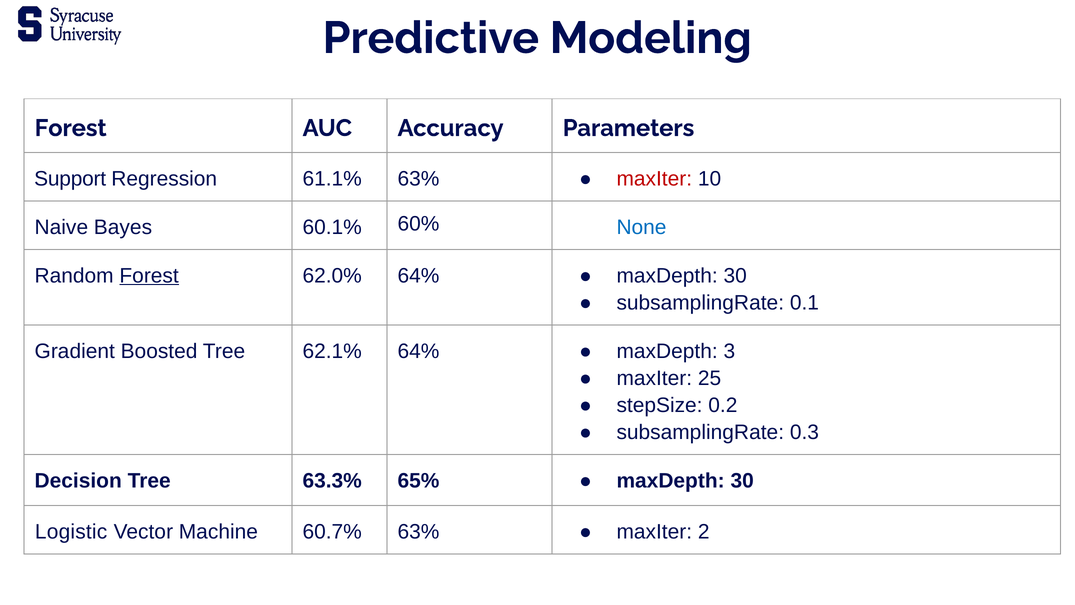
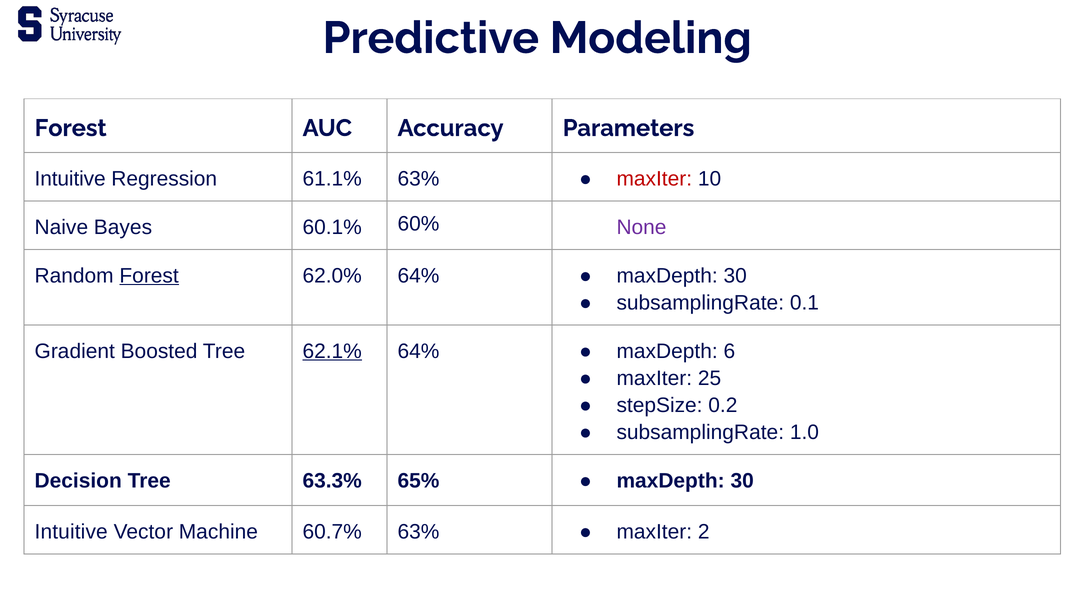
Support: Support -> Intuitive (70, 179)
None colour: blue -> purple (641, 227)
62.1% underline: none -> present (332, 351)
3: 3 -> 6 (729, 351)
0.3: 0.3 -> 1.0 (804, 432)
Logistic: Logistic -> Intuitive (71, 532)
